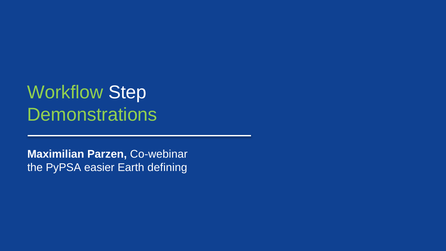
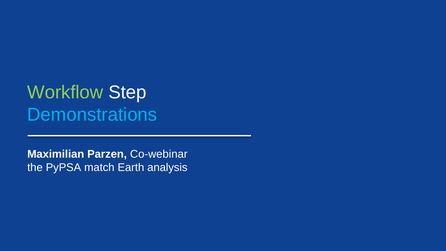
Demonstrations colour: light green -> light blue (92, 115)
easier: easier -> match (99, 168)
defining: defining -> analysis (167, 168)
